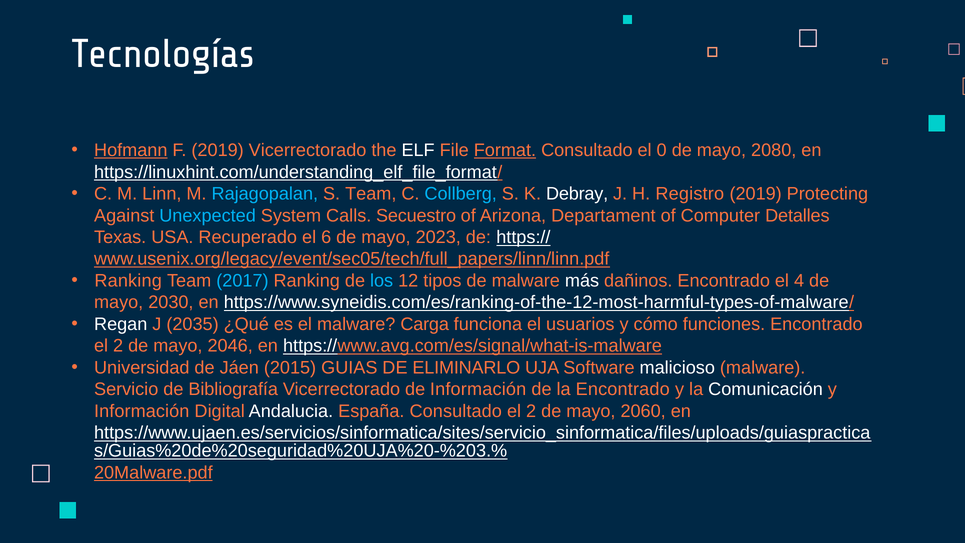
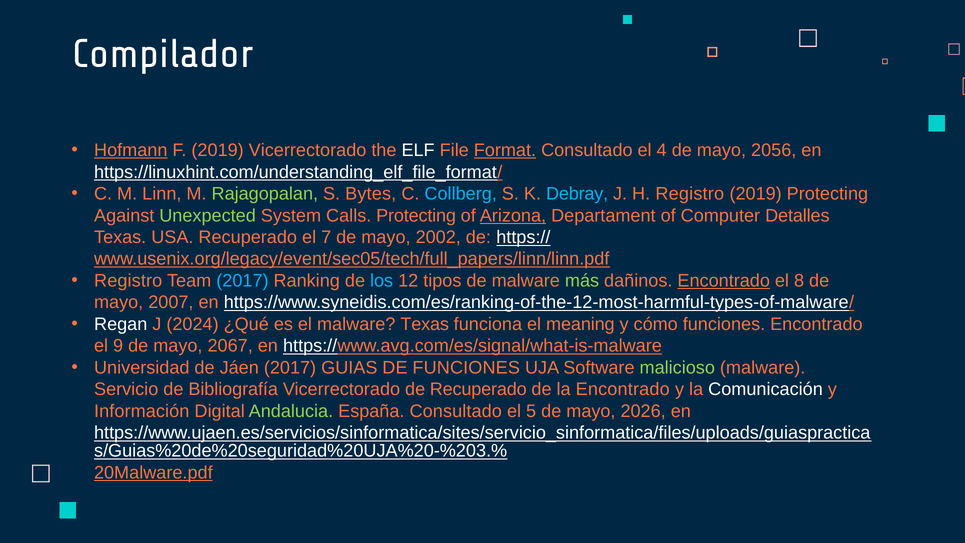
Tecnologías: Tecnologías -> Compilador (163, 54)
0: 0 -> 4 (662, 150)
2080: 2080 -> 2056 (774, 150)
Rajagopalan colour: light blue -> light green (265, 194)
S Team: Team -> Bytes (371, 194)
Debray colour: white -> light blue (577, 194)
Unexpected colour: light blue -> light green (208, 215)
Calls Secuestro: Secuestro -> Protecting (416, 215)
Arizona underline: none -> present (513, 215)
6: 6 -> 7 (326, 237)
2023: 2023 -> 2002 (438, 237)
Ranking: Ranking -> Registro (128, 281)
más colour: white -> light green (582, 281)
Encontrado underline: none -> present (724, 281)
4: 4 -> 8 (799, 281)
2030: 2030 -> 2007 (171, 302)
2035: 2035 -> 2024 (193, 324)
malware Carga: Carga -> Texas (425, 324)
usuarios: usuarios -> meaning (580, 324)
2: 2 -> 9 (118, 346)
2046: 2046 -> 2067 (230, 346)
Jáen 2015: 2015 -> 2017 (290, 367)
DE ELIMINARLO: ELIMINARLO -> FUNCIONES (466, 367)
malicioso colour: white -> light green (677, 367)
de Información: Información -> Recuperado (478, 389)
Andalucia colour: white -> light green (291, 411)
2: 2 -> 5 (531, 411)
2060: 2060 -> 2026 (643, 411)
